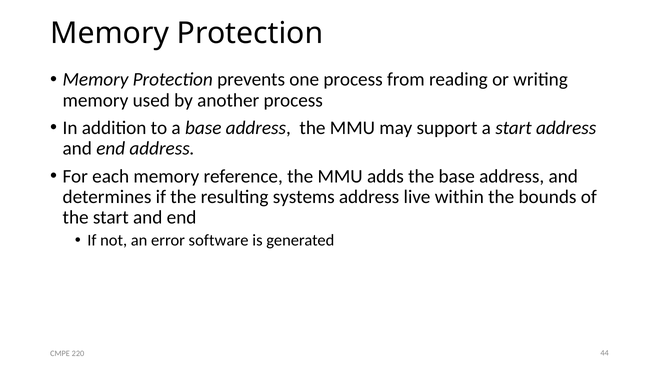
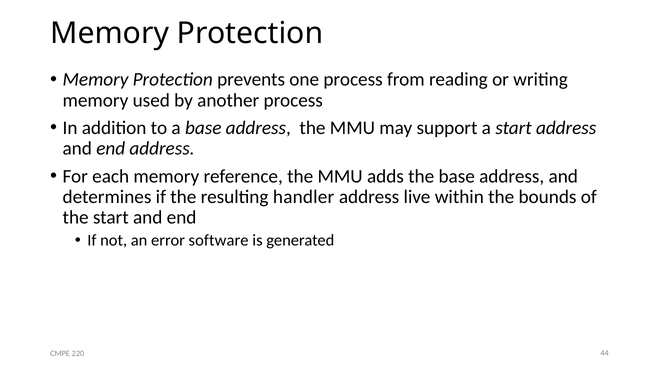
systems: systems -> handler (304, 197)
